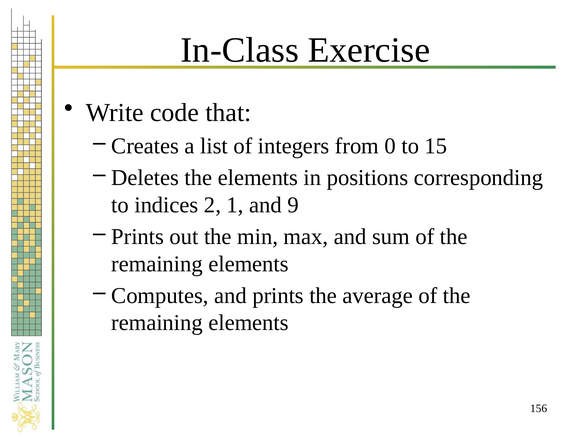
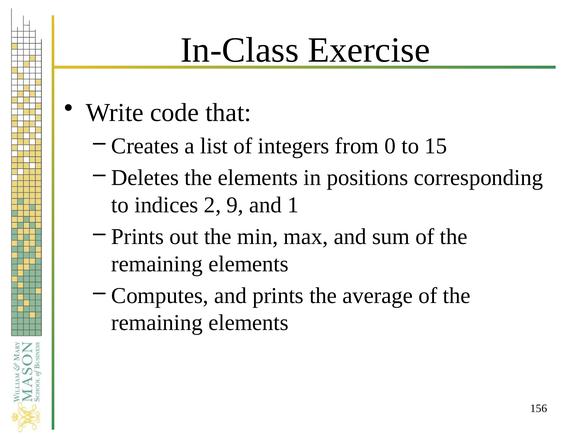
1: 1 -> 9 (235, 205)
9: 9 -> 1 (293, 205)
